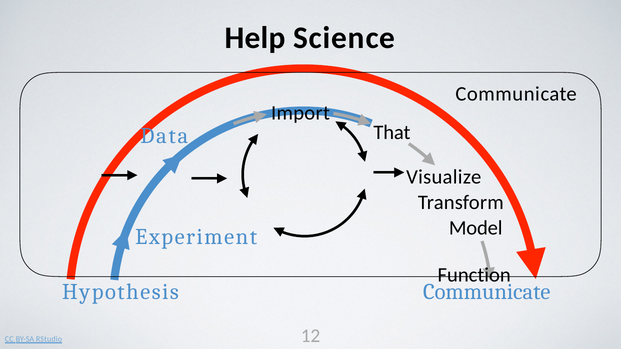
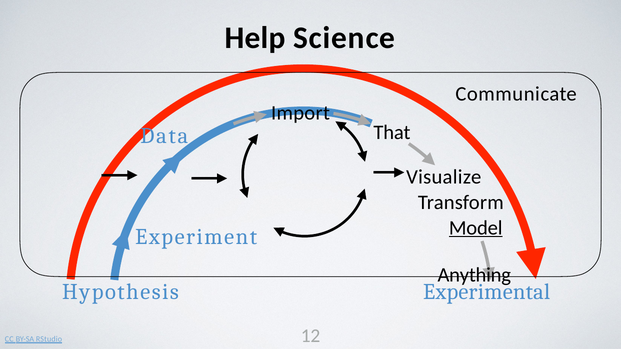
Model underline: none -> present (476, 228)
Function: Function -> Anything (474, 275)
Communicate: Communicate -> Experimental (487, 292)
